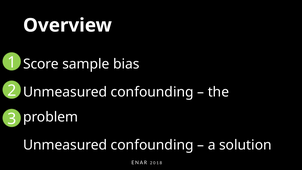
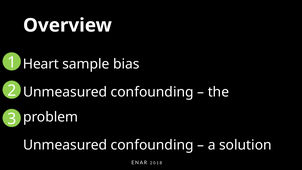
Score: Score -> Heart (41, 64)
